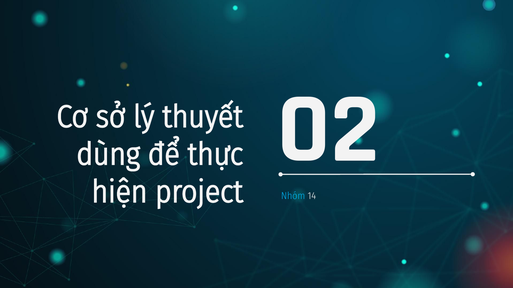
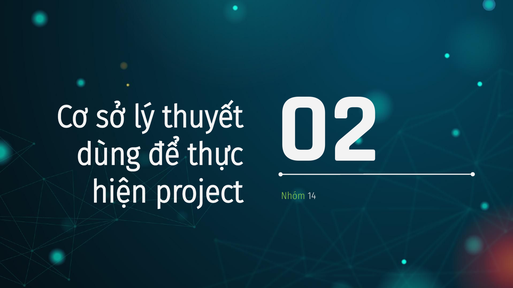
Nhóm colour: light blue -> light green (293, 196)
